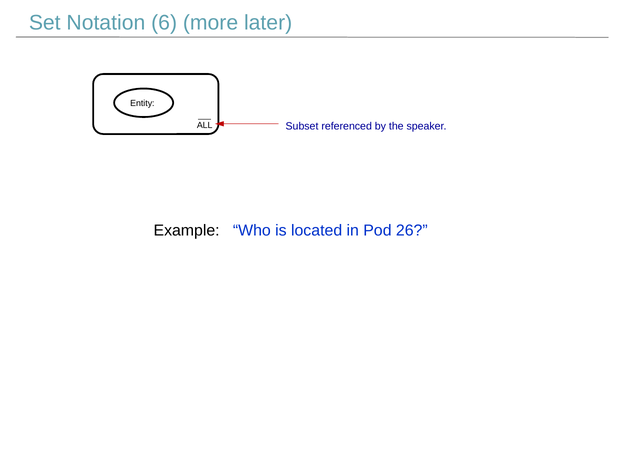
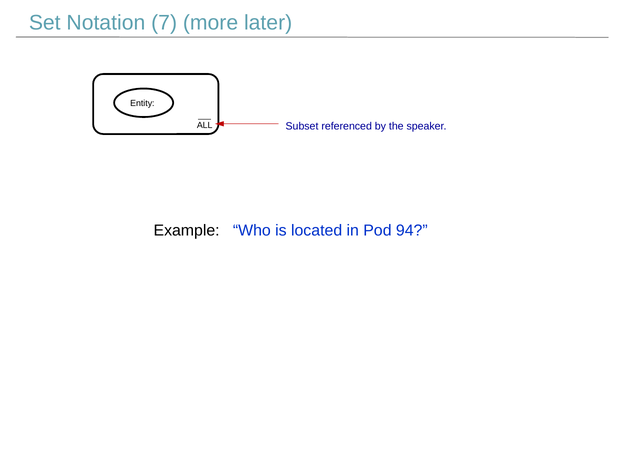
6: 6 -> 7 (164, 23)
26: 26 -> 94 (412, 231)
